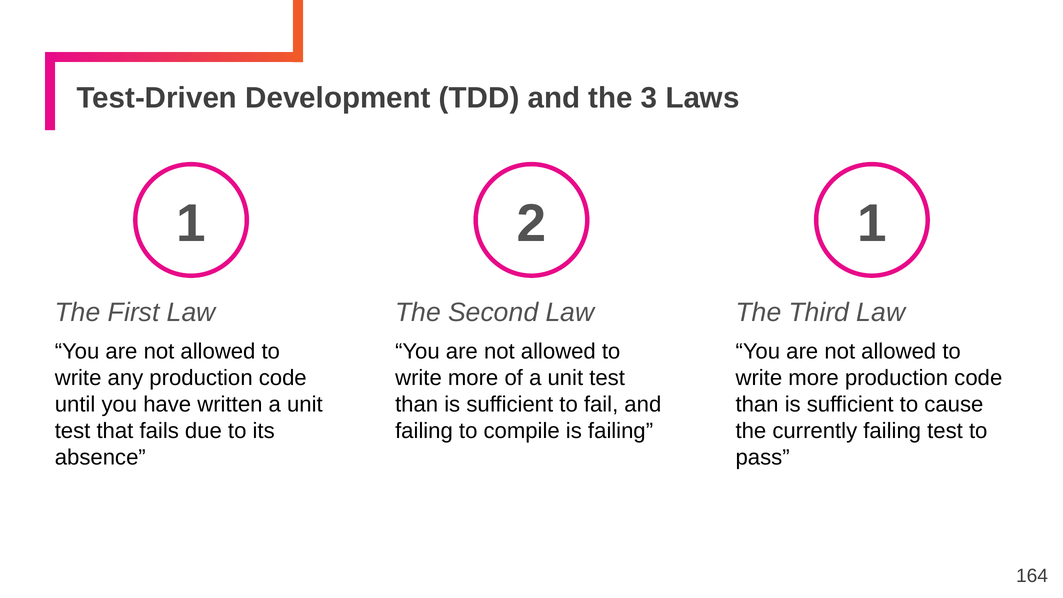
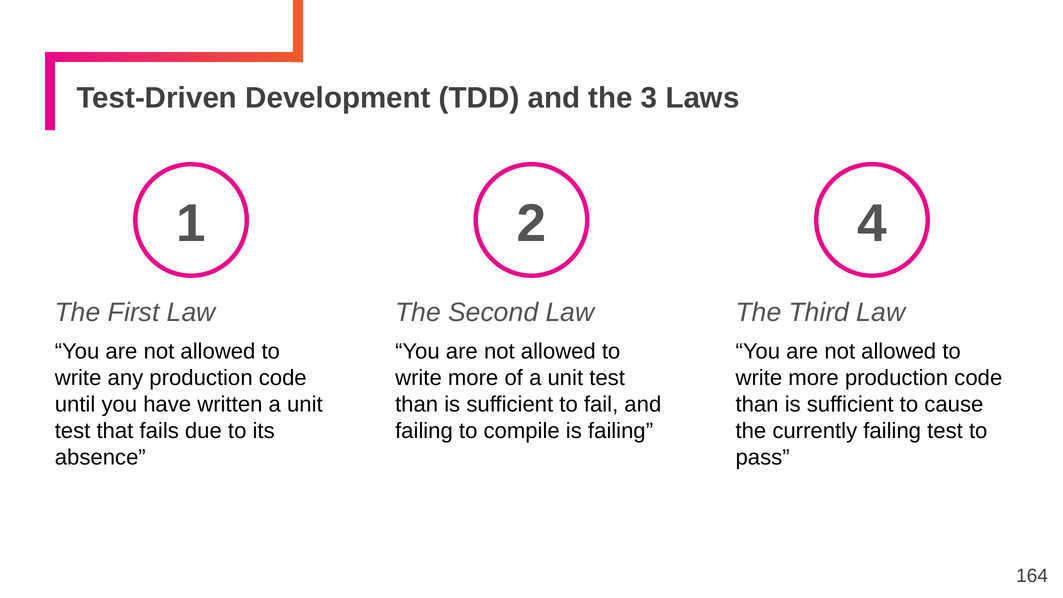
2 1: 1 -> 4 (872, 224)
